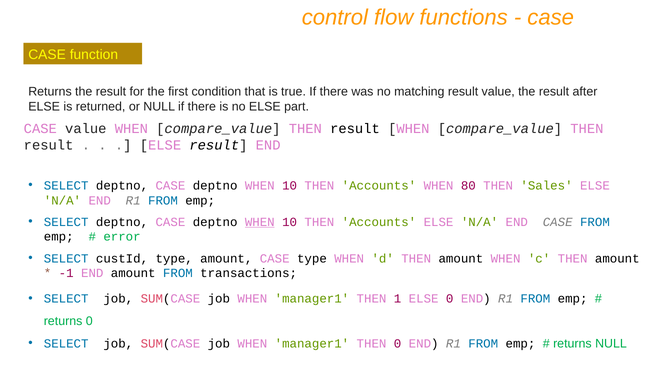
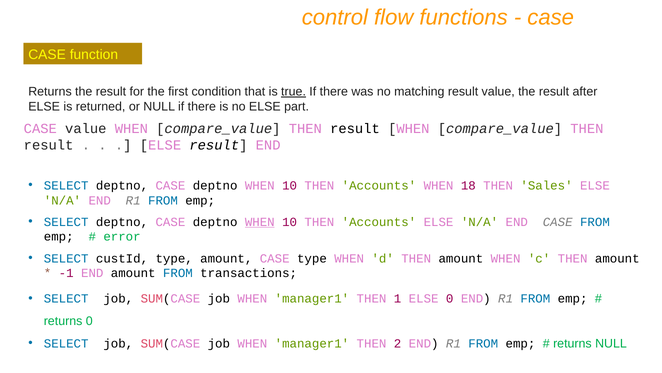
true underline: none -> present (294, 91)
80: 80 -> 18 (468, 185)
THEN 0: 0 -> 2 (398, 343)
